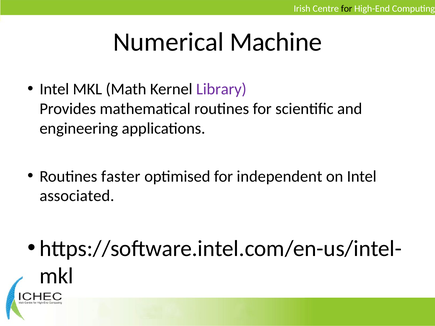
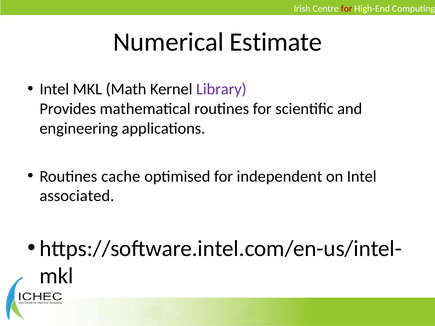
for colour: black -> red (347, 9)
Machine: Machine -> Estimate (276, 42)
faster: faster -> cache (121, 177)
